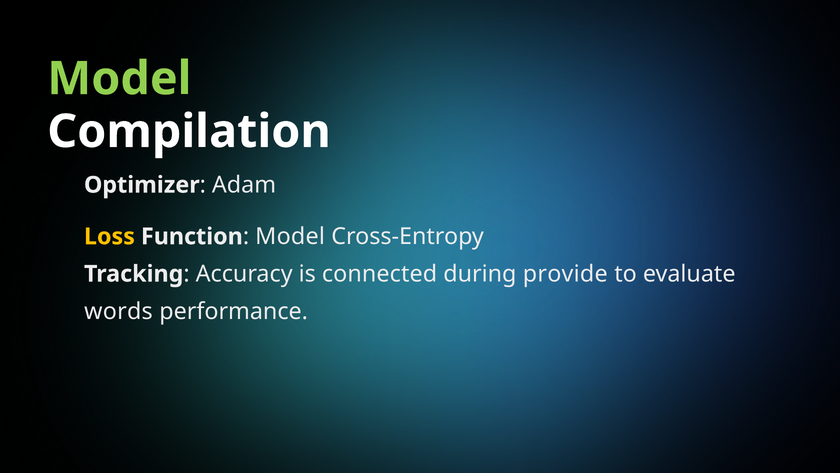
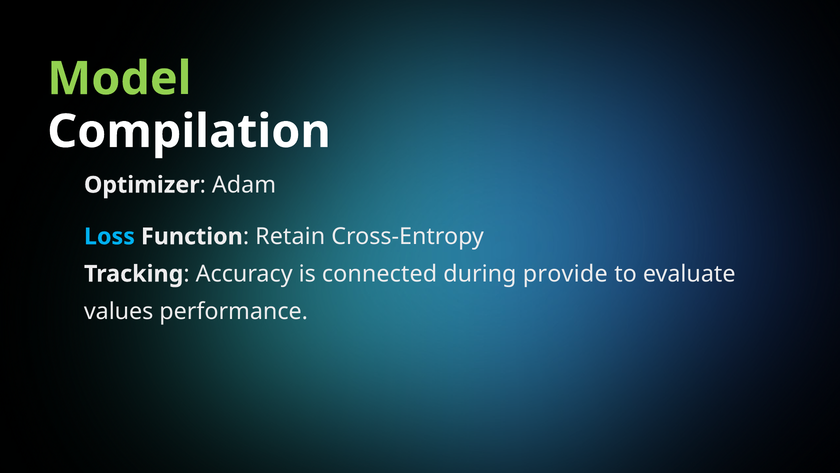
Loss colour: yellow -> light blue (109, 236)
Model: Model -> Retain (290, 236)
words: words -> values (119, 311)
